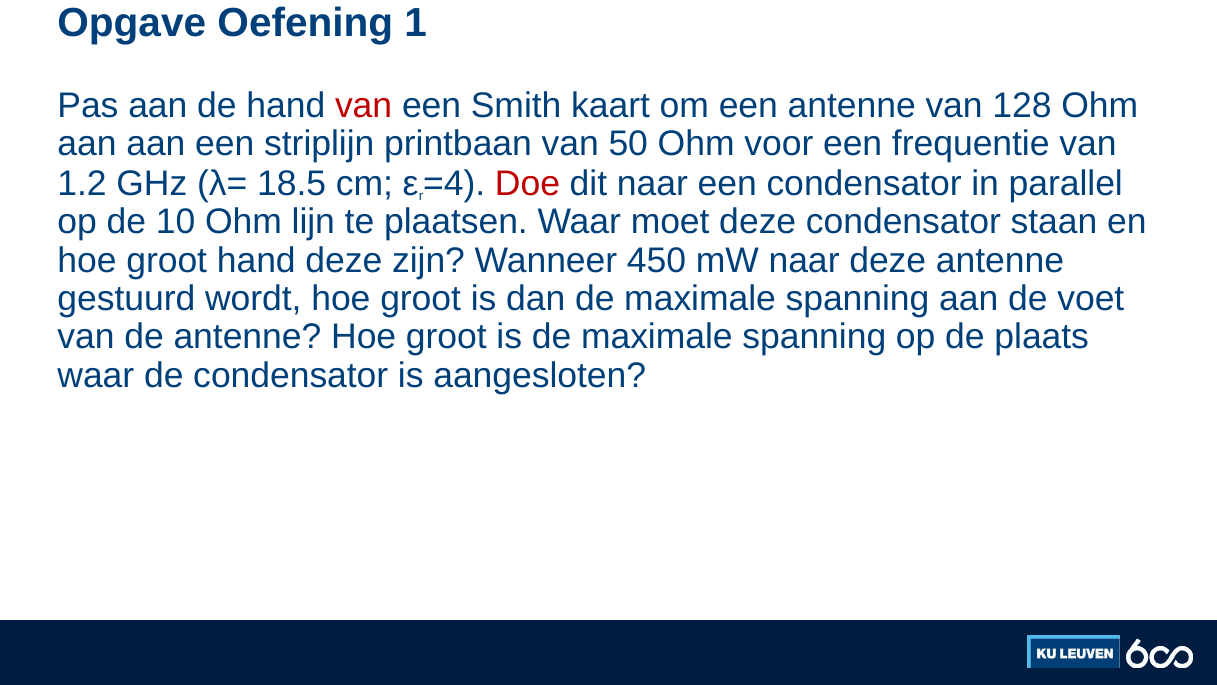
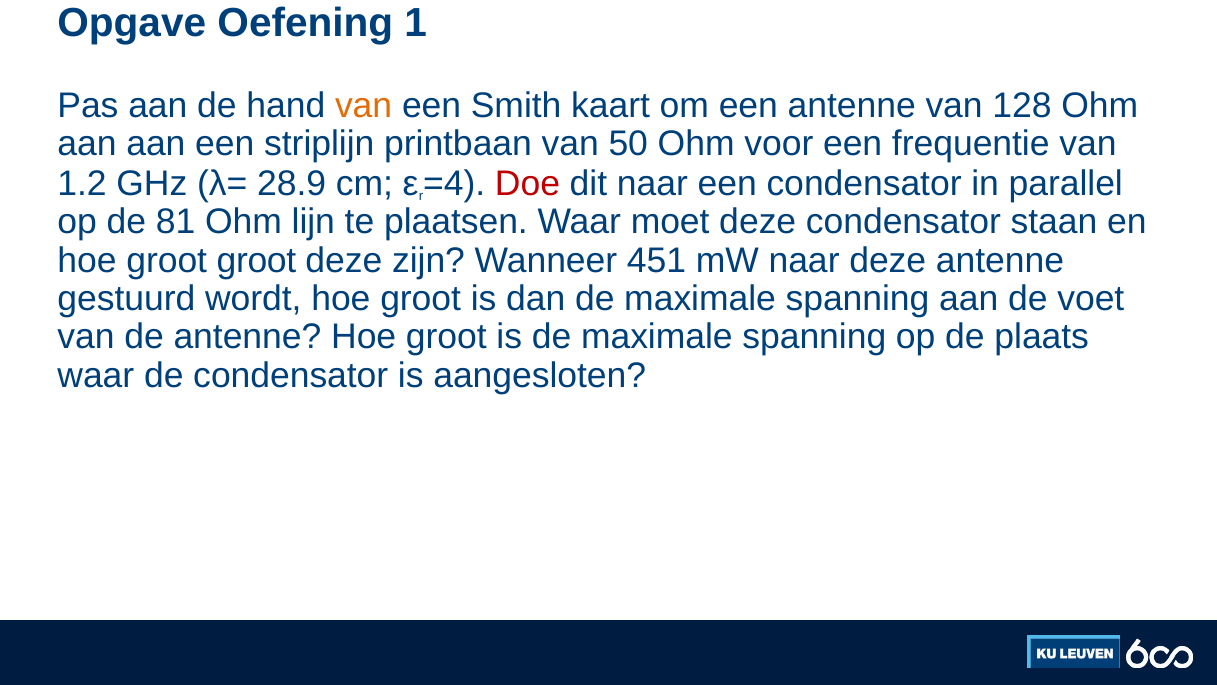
van colour: red -> orange (364, 106)
18.5: 18.5 -> 28.9 (292, 183)
10: 10 -> 81 (176, 222)
groot hand: hand -> groot (256, 260)
450: 450 -> 451 (657, 260)
